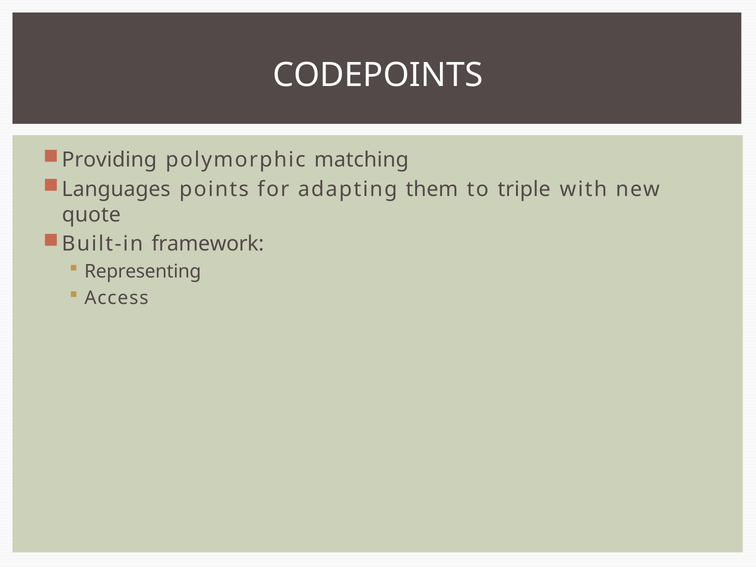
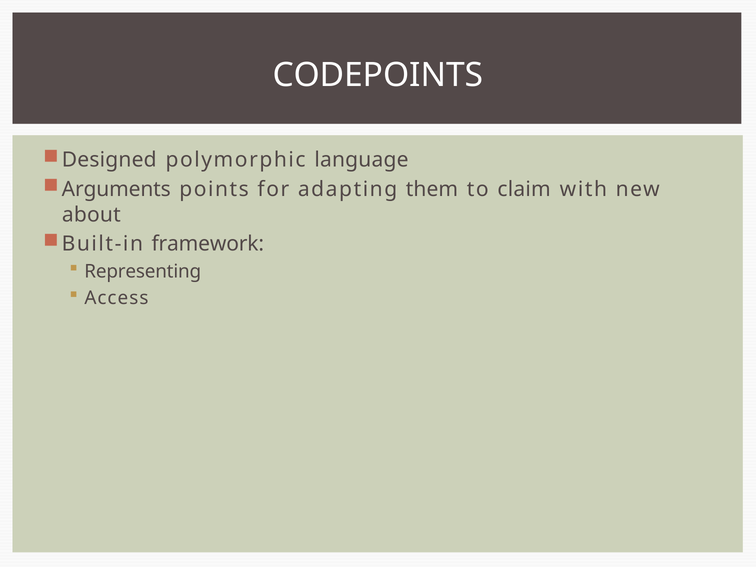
Providing: Providing -> Designed (109, 160)
matching: matching -> language (361, 160)
Languages: Languages -> Arguments (116, 189)
triple: triple -> claim (524, 189)
quote: quote -> about (91, 215)
